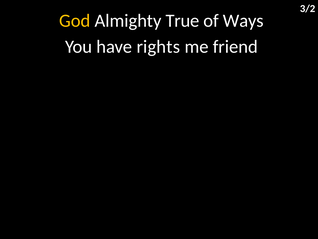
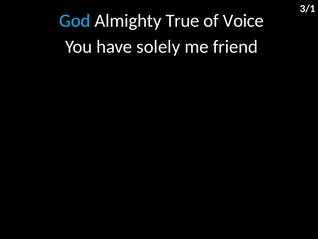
3/2: 3/2 -> 3/1 (308, 9)
God colour: yellow -> light blue (75, 21)
Ways: Ways -> Voice (243, 21)
rights: rights -> solely (158, 47)
